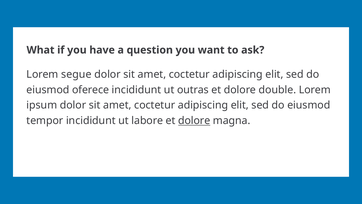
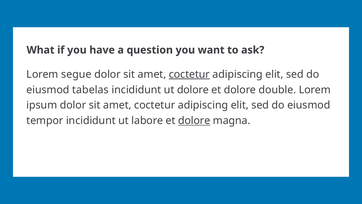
coctetur underline: none -> present (189, 74)
oferece: oferece -> tabelas (91, 90)
ut outras: outras -> dolore (193, 90)
